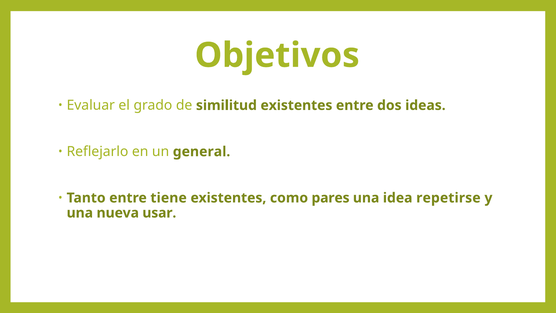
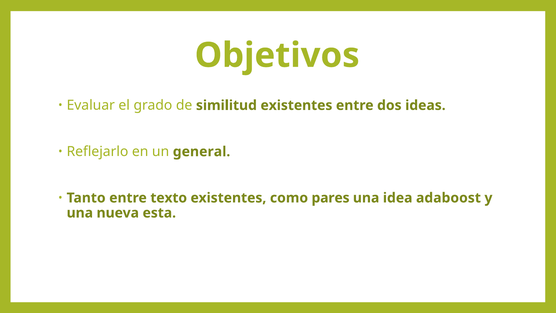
tiene: tiene -> texto (169, 198)
repetirse: repetirse -> adaboost (448, 198)
usar: usar -> esta (159, 213)
